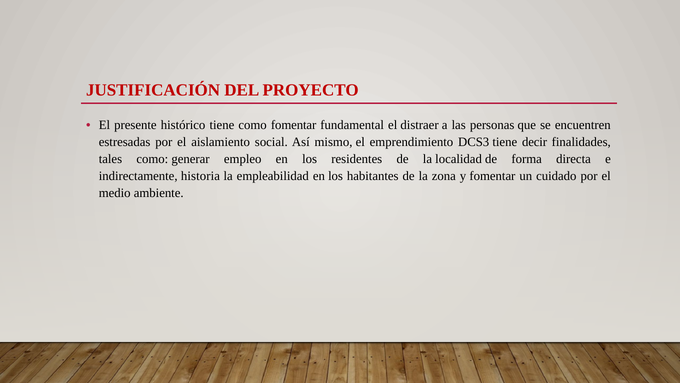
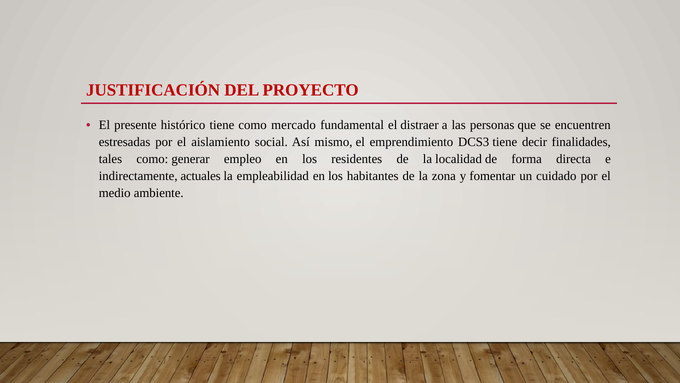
como fomentar: fomentar -> mercado (294, 125)
historia: historia -> actuales (201, 176)
